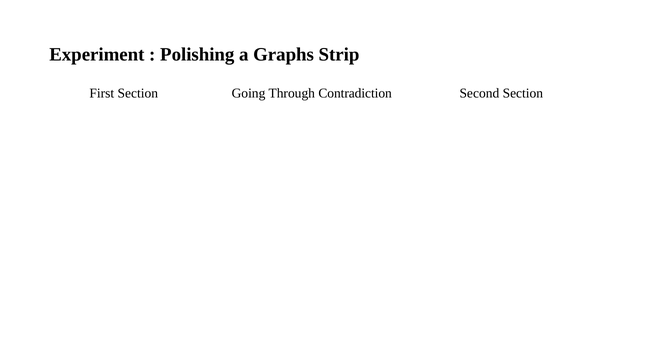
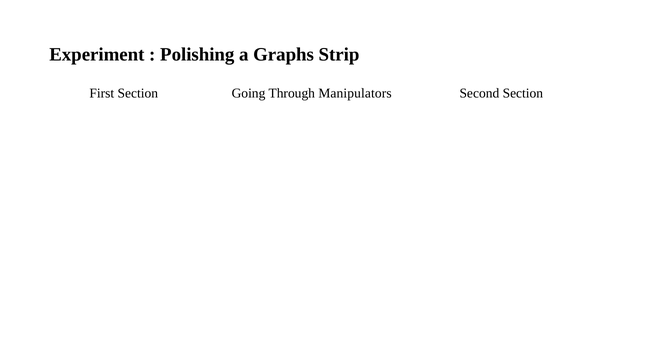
Contradiction: Contradiction -> Manipulators (355, 93)
